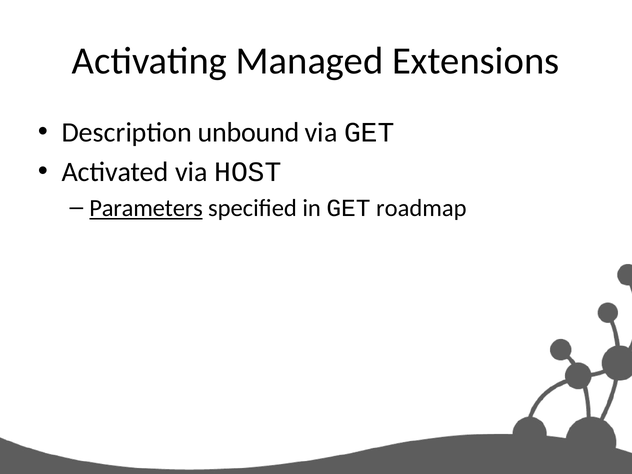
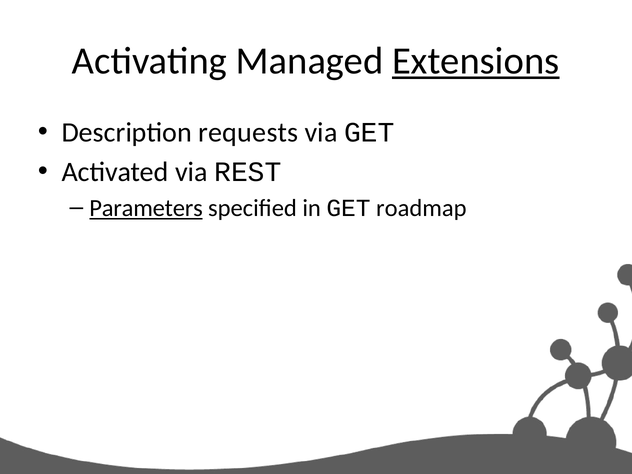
Extensions underline: none -> present (476, 61)
unbound: unbound -> requests (248, 133)
HOST: HOST -> REST (248, 172)
